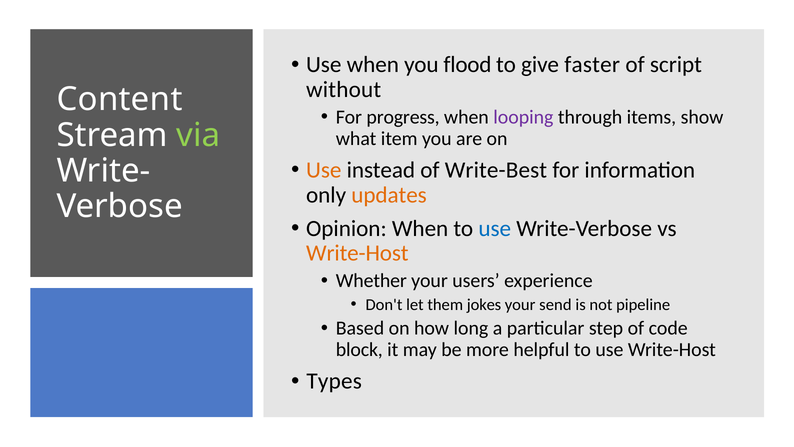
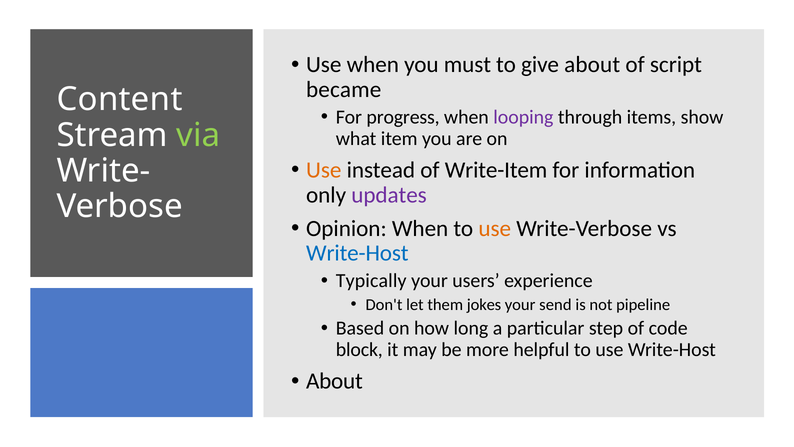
flood: flood -> must (467, 65)
give faster: faster -> about (592, 65)
without: without -> became (344, 90)
Write-Best: Write-Best -> Write-Item (496, 170)
updates colour: orange -> purple (389, 195)
use colour: blue -> orange (495, 228)
Write-Host colour: orange -> blue (357, 253)
Whether: Whether -> Typically (371, 281)
Types: Types -> About (334, 381)
